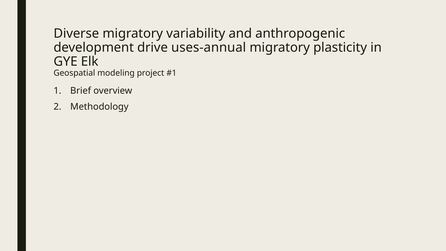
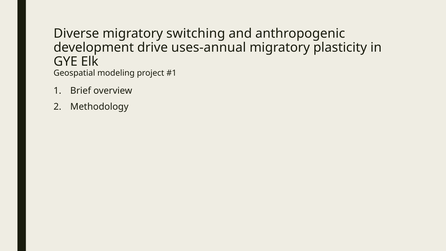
variability: variability -> switching (196, 34)
